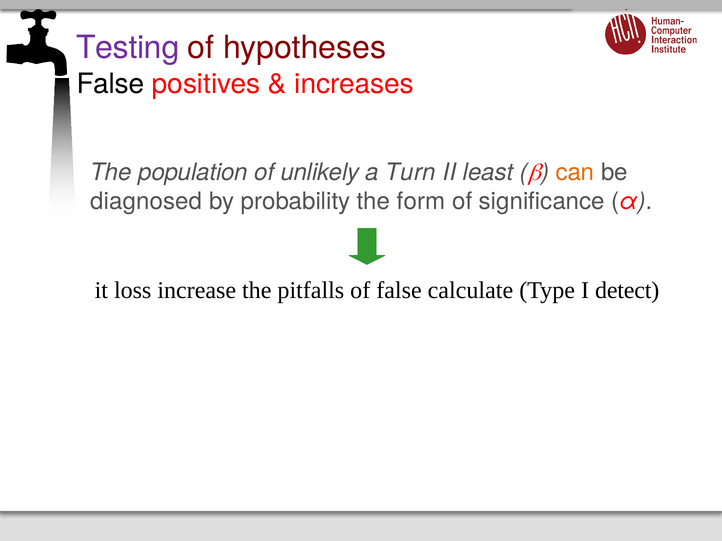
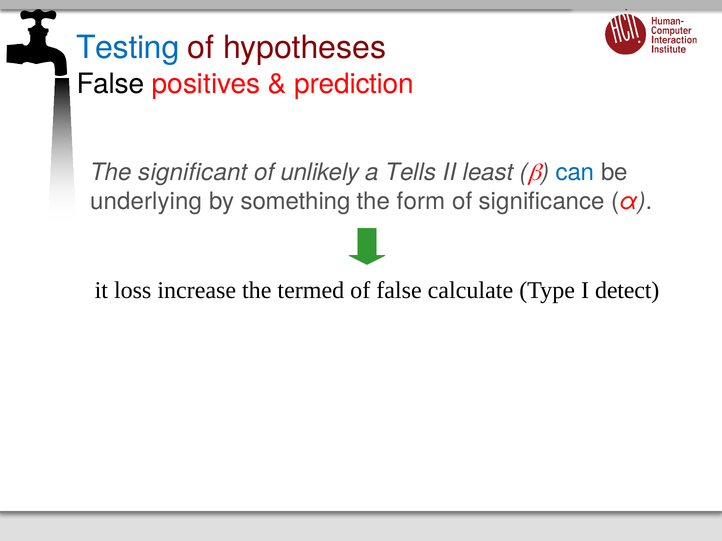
Testing colour: purple -> blue (128, 48)
increases: increases -> prediction (354, 84)
population: population -> significant (193, 173)
Turn: Turn -> Tells (411, 173)
can colour: orange -> blue (575, 173)
diagnosed: diagnosed -> underlying (146, 201)
probability: probability -> something (296, 201)
pitfalls: pitfalls -> termed (311, 290)
